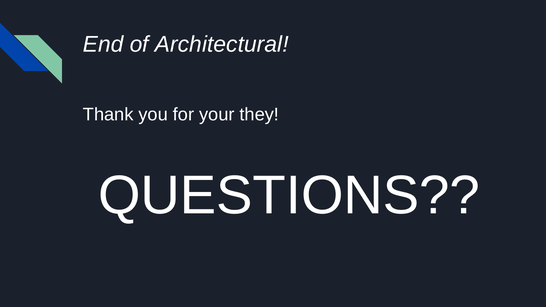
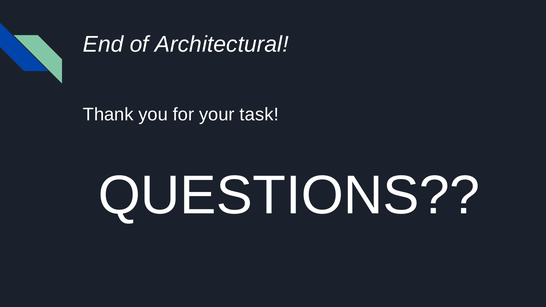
they: they -> task (259, 115)
